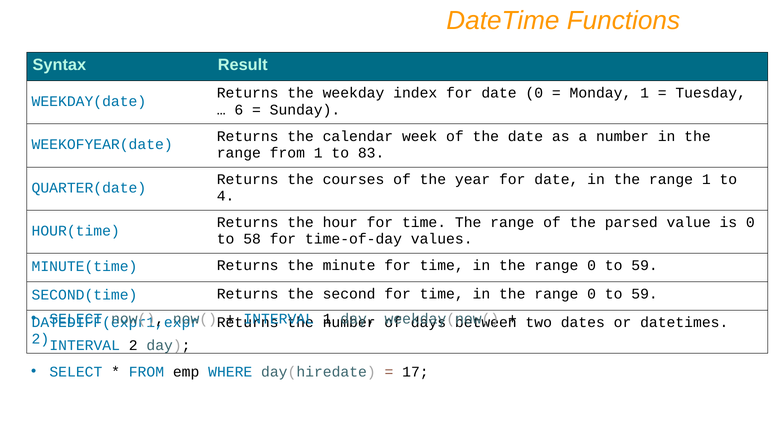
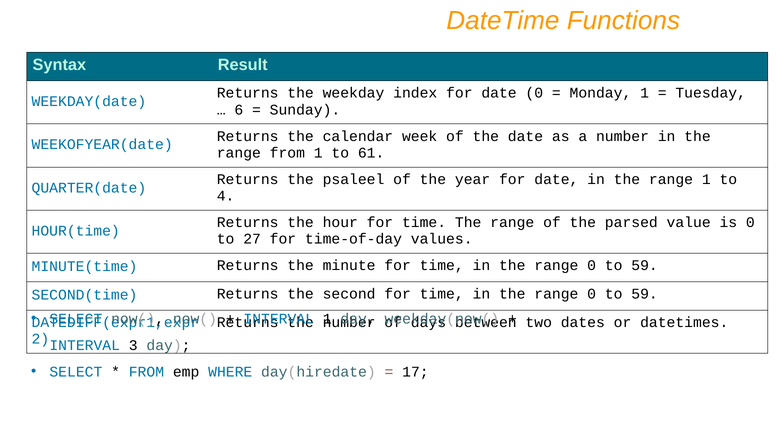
83: 83 -> 61 (371, 153)
courses: courses -> psaleel (354, 179)
58: 58 -> 27 (252, 239)
INTERVAL 2: 2 -> 3 (133, 345)
